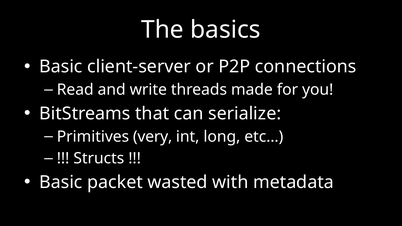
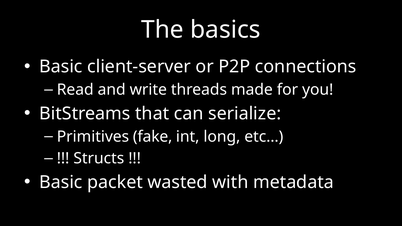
very: very -> fake (153, 137)
